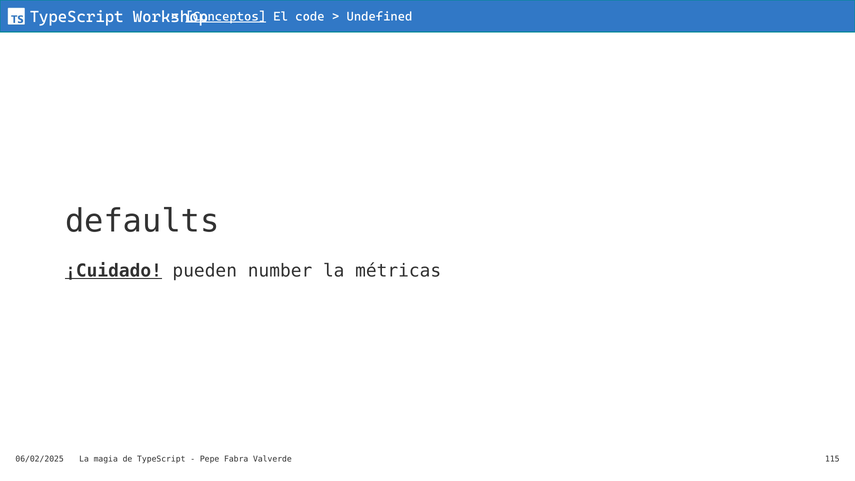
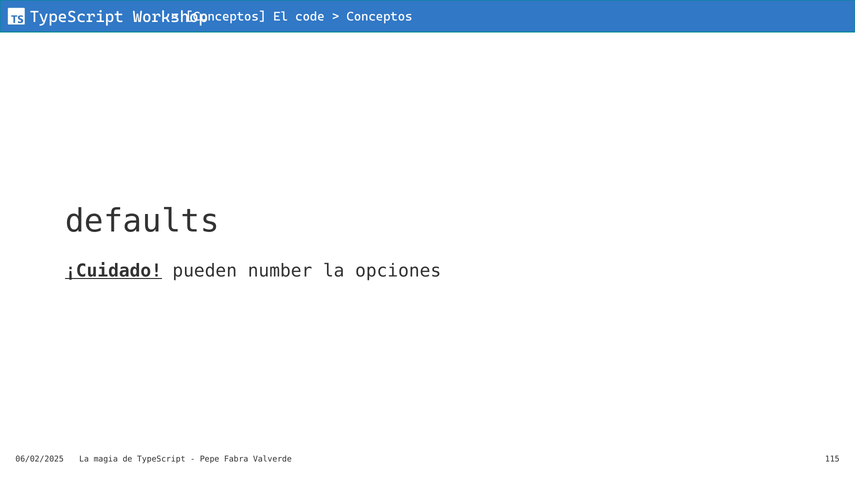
Conceptos underline: present -> none (226, 17)
Undefined: Undefined -> Conceptos (379, 17)
métricas: métricas -> opciones (398, 271)
